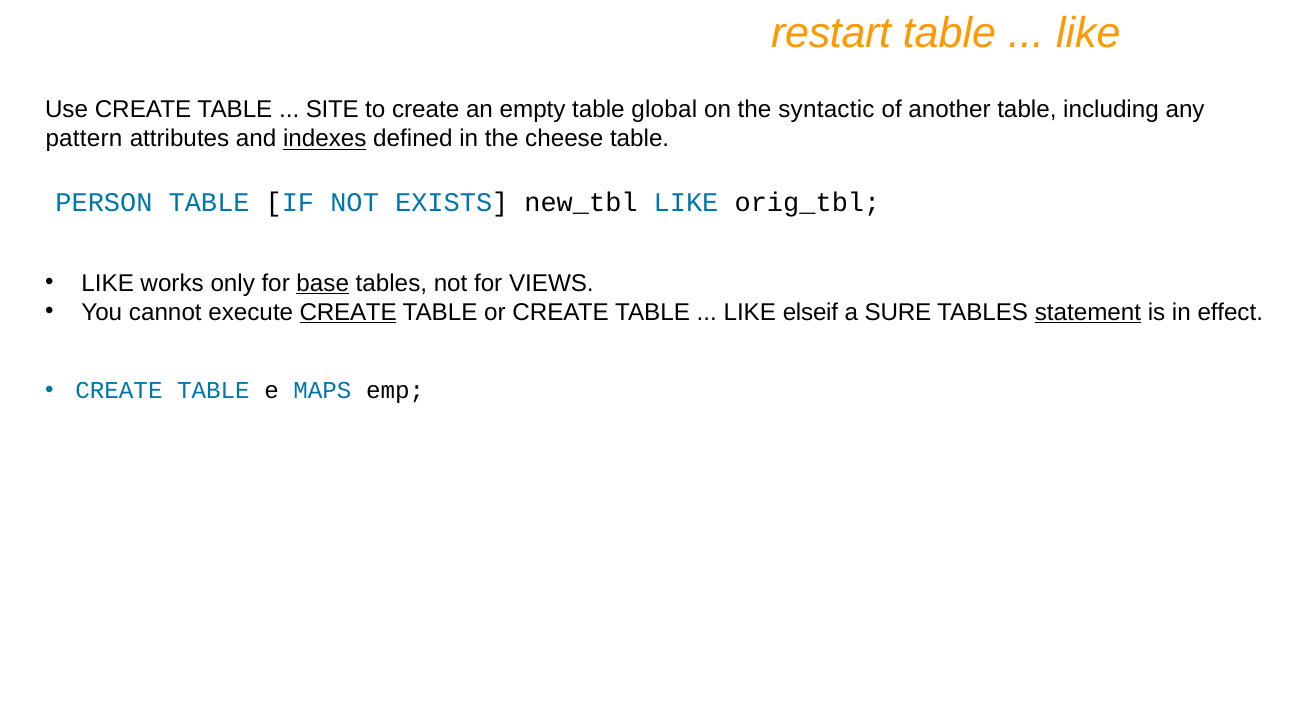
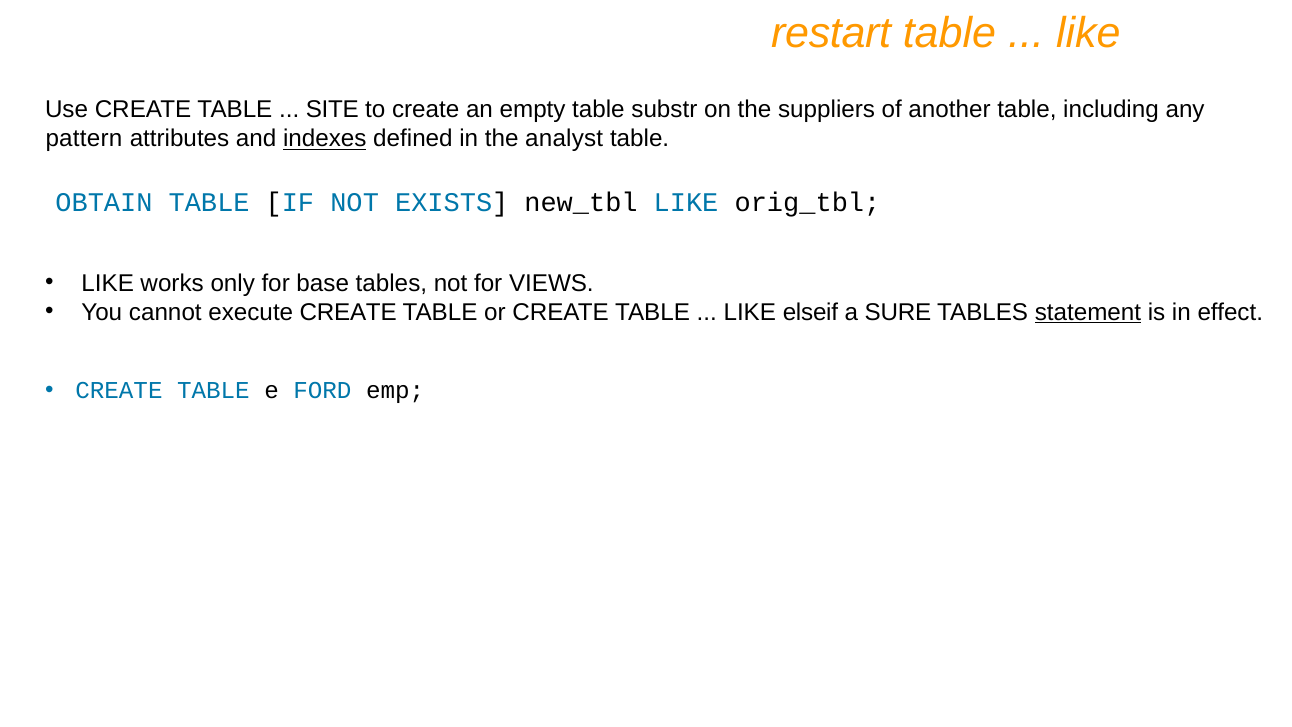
global: global -> substr (664, 110)
syntactic: syntactic -> suppliers (827, 110)
cheese: cheese -> analyst (564, 139)
PERSON: PERSON -> OBTAIN (104, 203)
base underline: present -> none (323, 283)
CREATE underline: present -> none (348, 312)
MAPS: MAPS -> FORD (322, 391)
